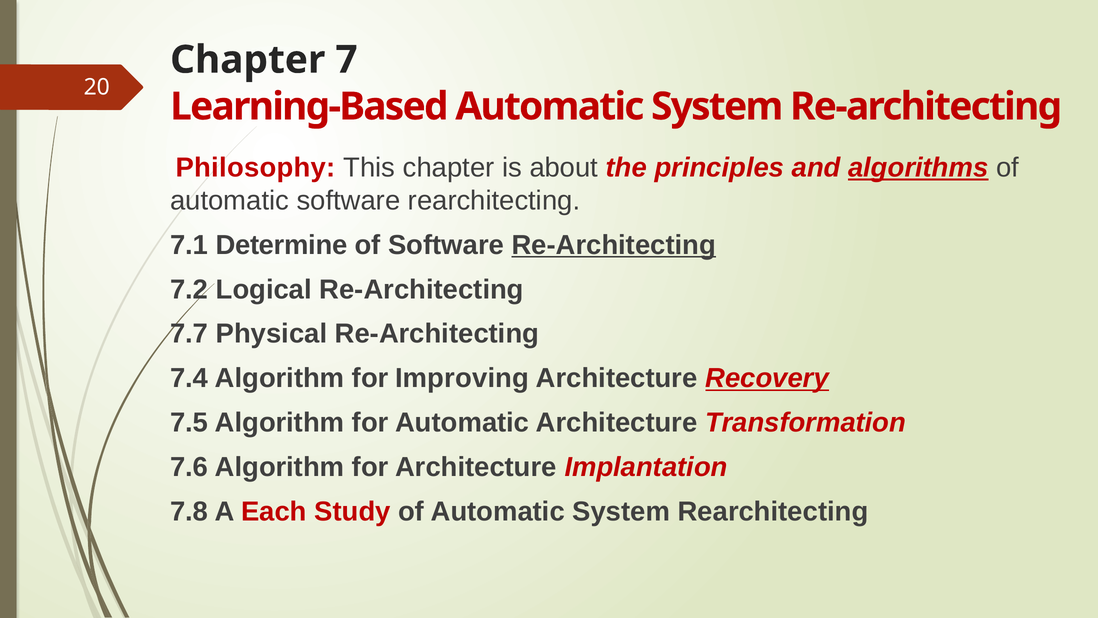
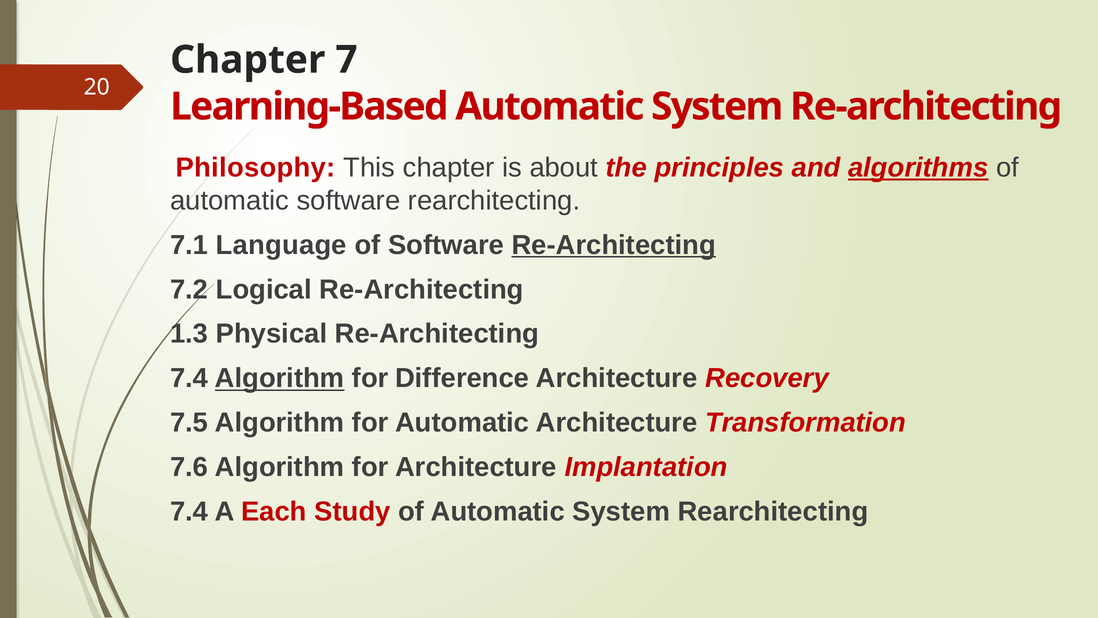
Determine: Determine -> Language (281, 245)
7.7: 7.7 -> 1.3 (189, 334)
Algorithm underline: none -> present (280, 378)
Improving: Improving -> Difference (462, 378)
Recovery underline: present -> none (767, 378)
7.8: 7.8 -> 7.4 (189, 511)
